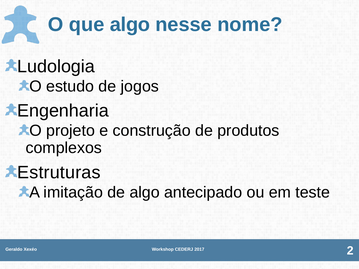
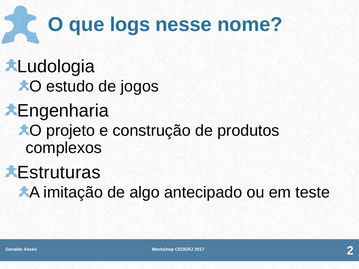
que algo: algo -> logs (130, 25)
